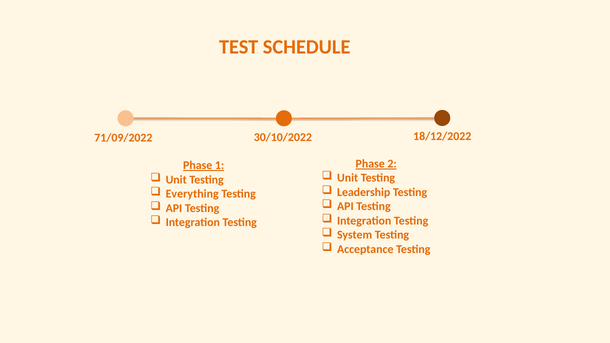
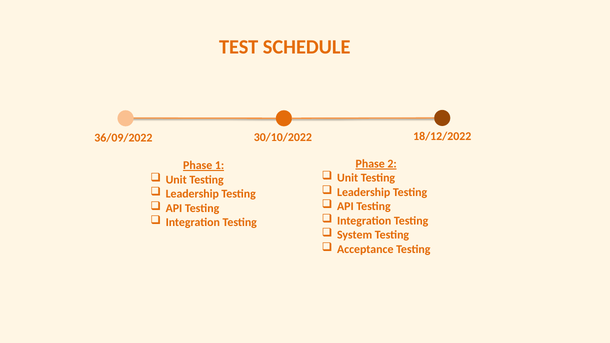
71/09/2022: 71/09/2022 -> 36/09/2022 (123, 138)
Everything: Everything -> Leadership (192, 194)
